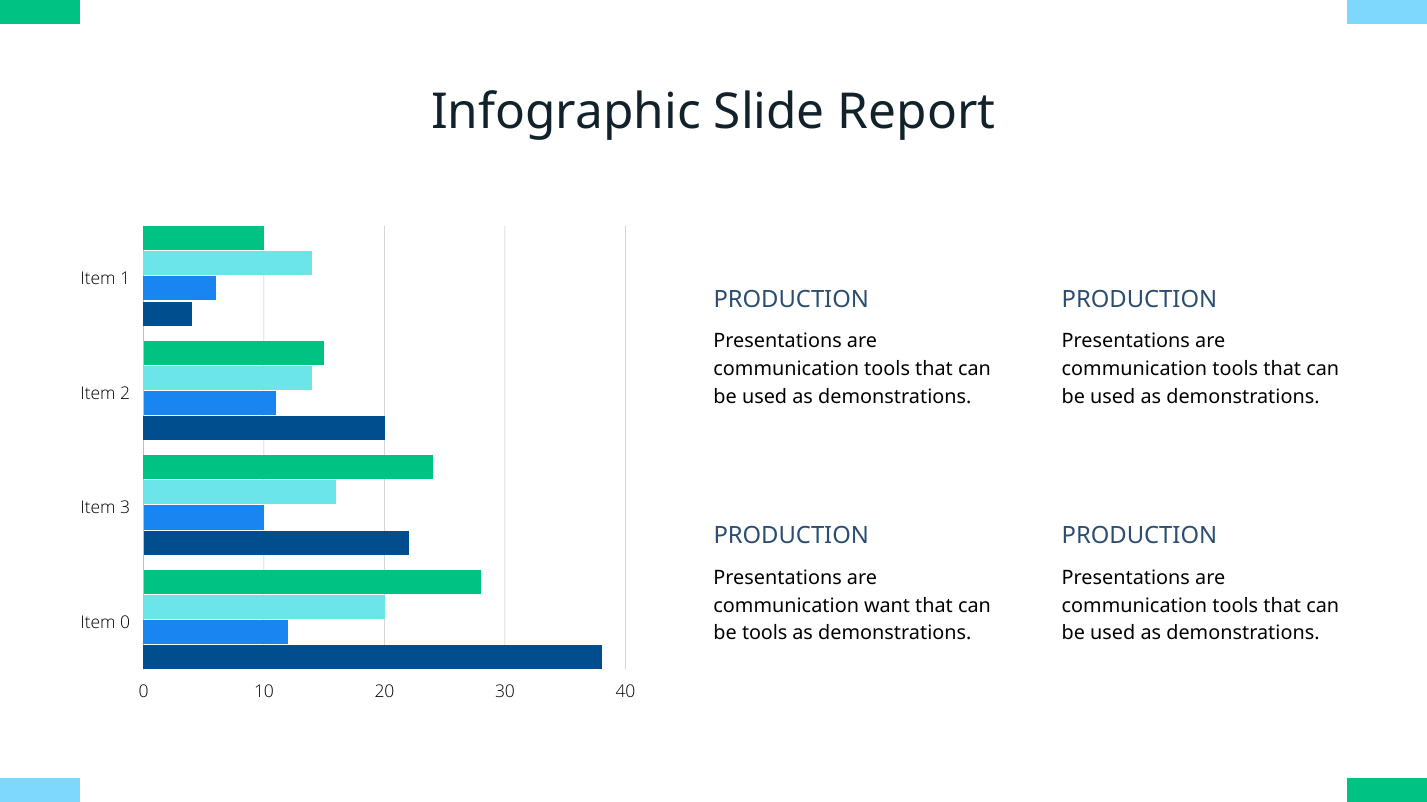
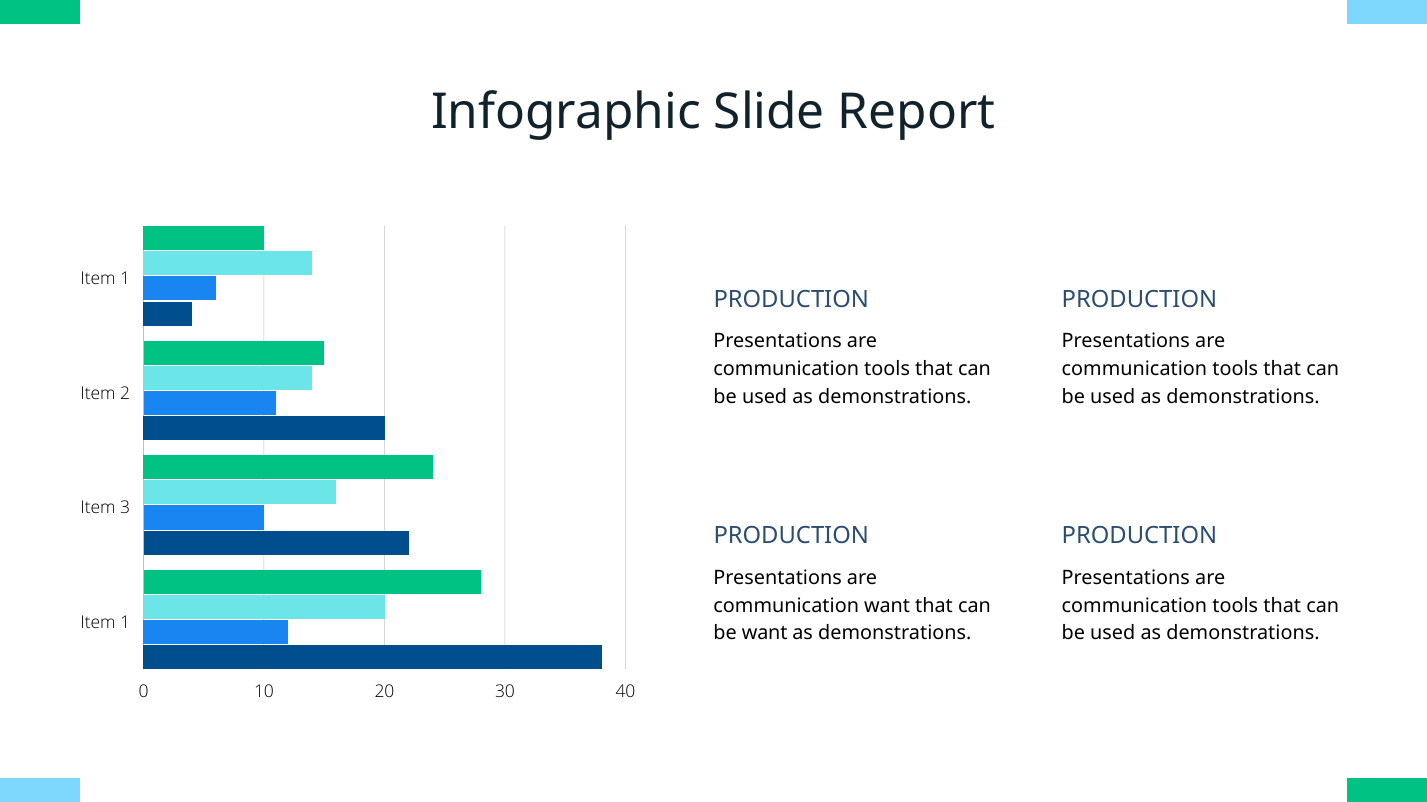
0: 0 -> 1 (125, 623)
be tools: tools -> want (765, 634)
